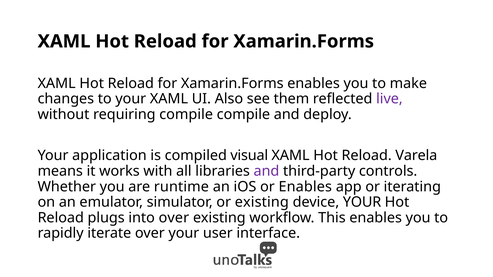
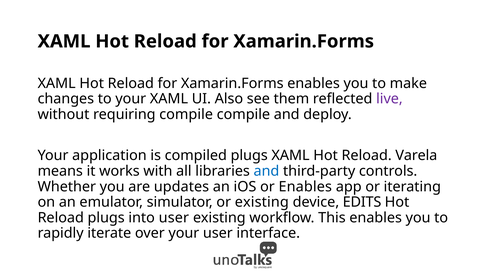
compiled visual: visual -> plugs (249, 156)
and colour: purple -> blue (266, 171)
runtime: runtime -> updates (181, 187)
device YOUR: YOUR -> EDITS (362, 202)
into over: over -> user (174, 218)
